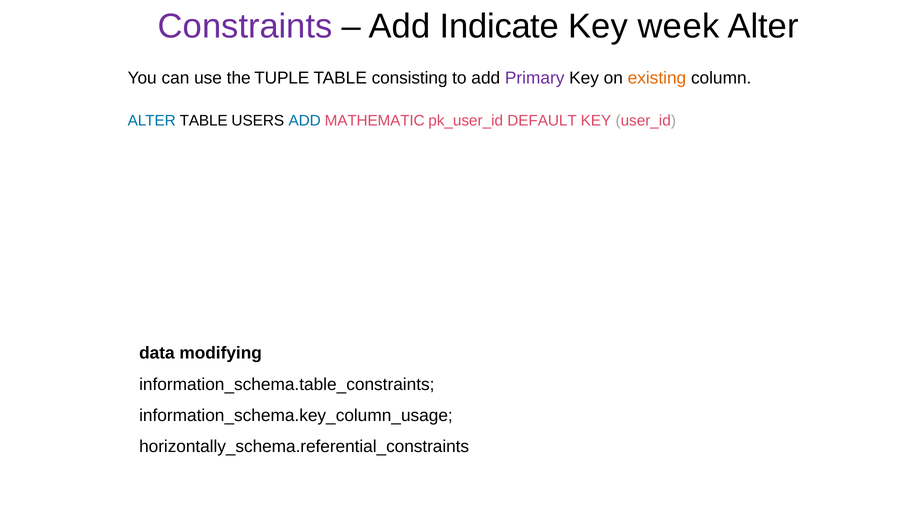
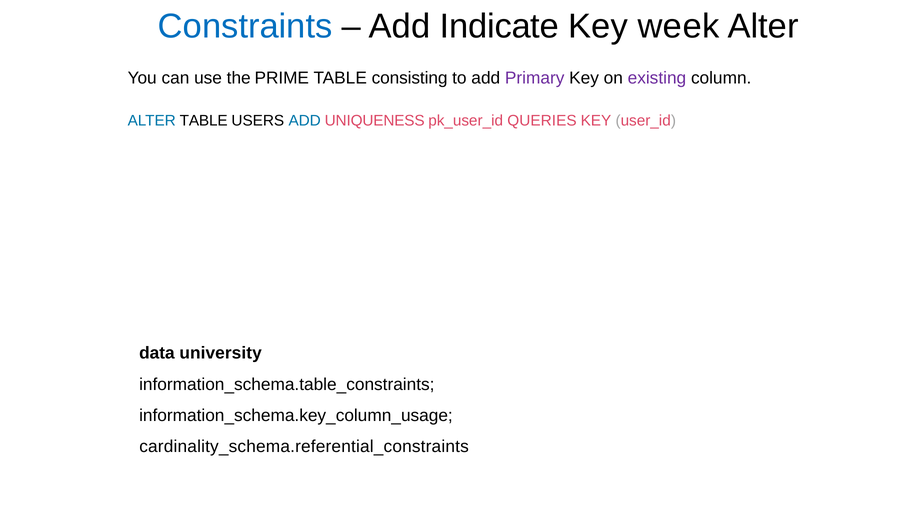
Constraints colour: purple -> blue (245, 27)
TUPLE: TUPLE -> PRIME (282, 78)
existing colour: orange -> purple (657, 78)
MATHEMATIC: MATHEMATIC -> UNIQUENESS (375, 121)
DEFAULT: DEFAULT -> QUERIES (542, 121)
modifying: modifying -> university (221, 353)
horizontally_schema.referential_constraints: horizontally_schema.referential_constraints -> cardinality_schema.referential_constraints (304, 447)
